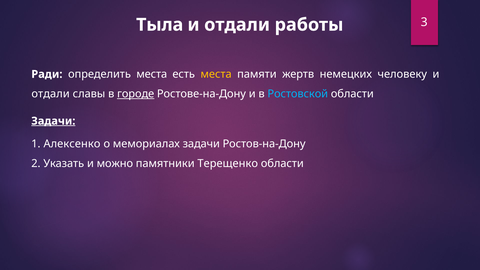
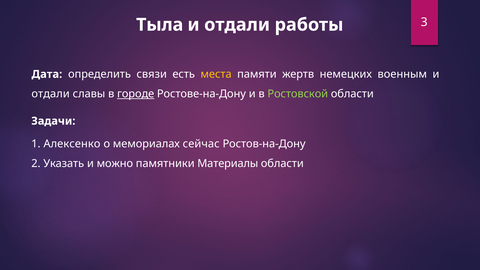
Ради: Ради -> Дата (47, 74)
определить места: места -> связи (152, 74)
человеку: человеку -> военным (402, 74)
Ростовской colour: light blue -> light green (298, 94)
Задачи underline: present -> none (53, 121)
мемориалах задачи: задачи -> сейчас (201, 144)
Терещенко: Терещенко -> Материалы (228, 164)
